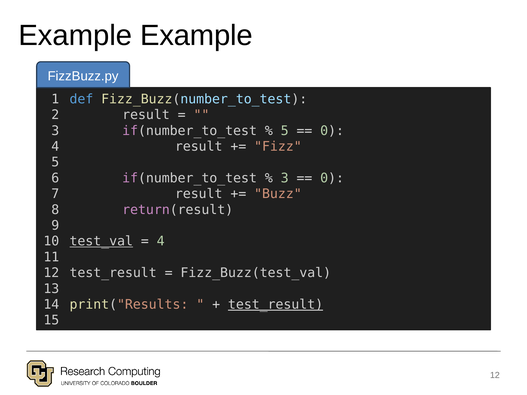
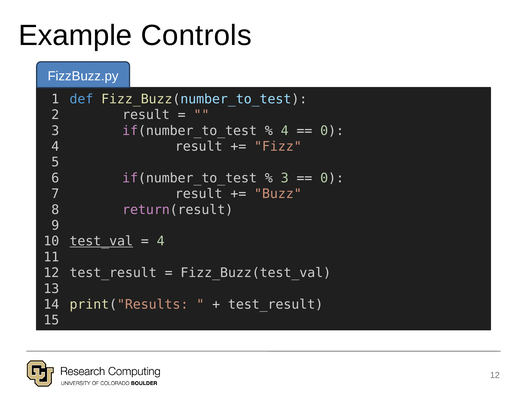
Example Example: Example -> Controls (196, 35)
5: 5 -> 4 (285, 131)
test_result underline: present -> none (276, 305)
